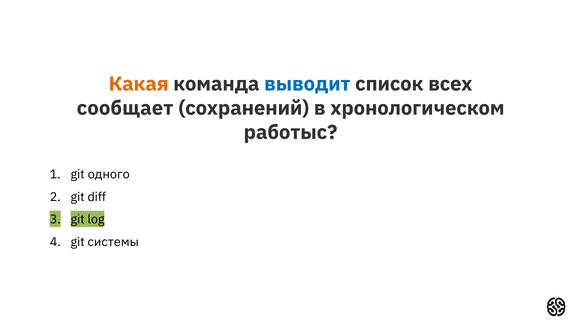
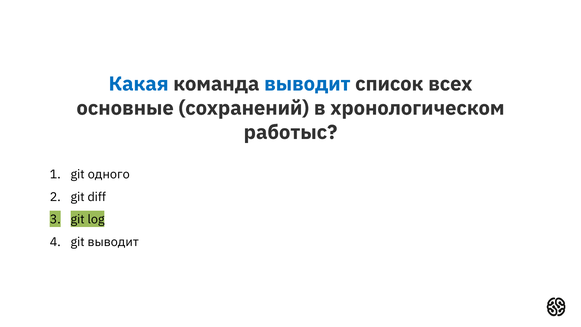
Какая colour: orange -> blue (139, 84)
сообщает: сообщает -> основные (125, 108)
git системы: системы -> выводит (113, 242)
